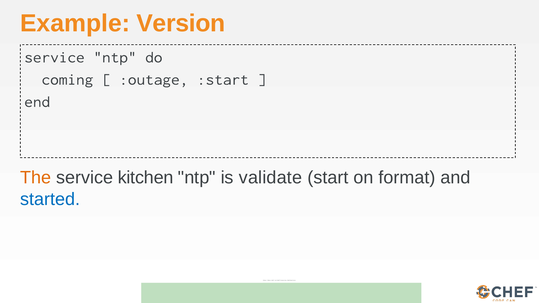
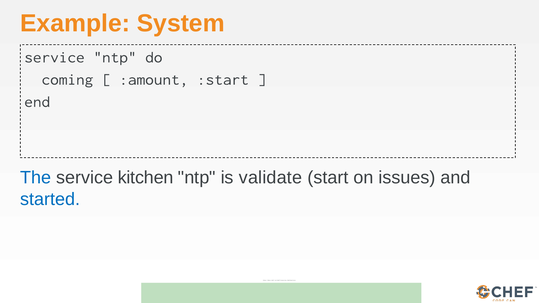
Version: Version -> System (181, 23)
:outage: :outage -> :amount (154, 80)
The colour: orange -> blue (36, 178)
format: format -> issues (407, 178)
